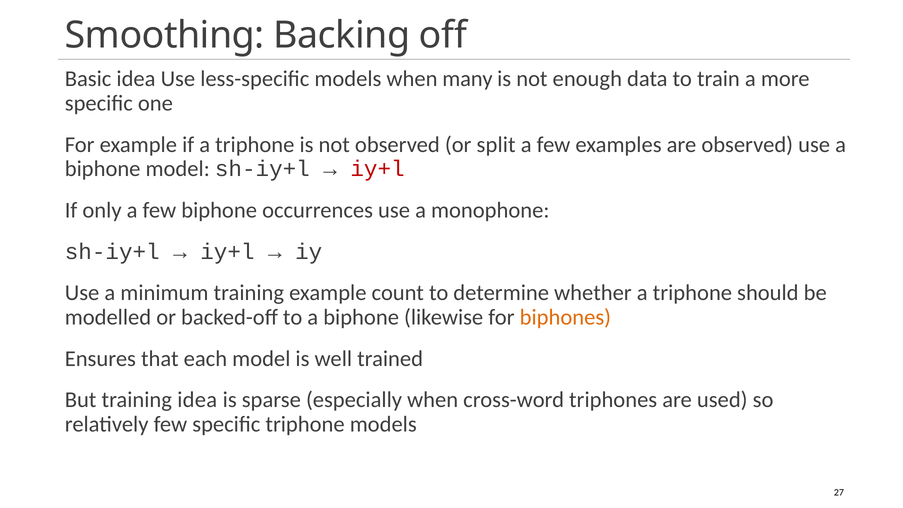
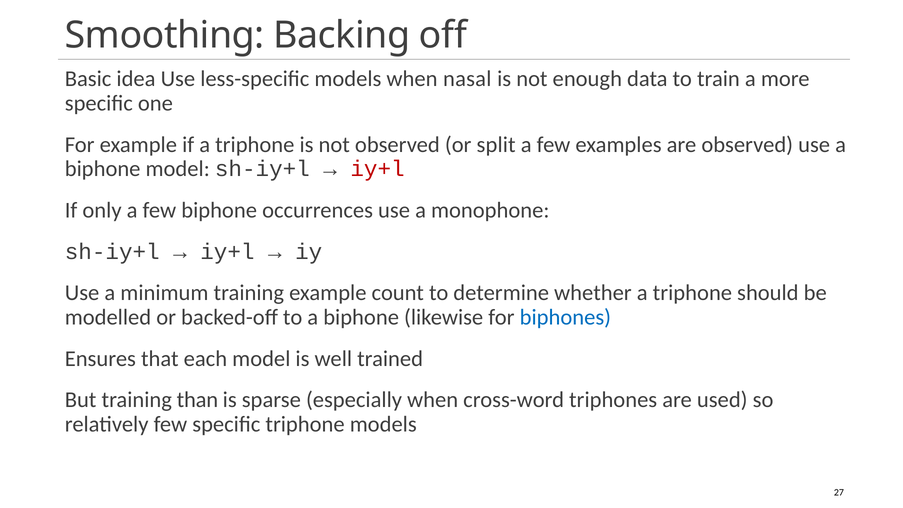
many: many -> nasal (467, 79)
biphones colour: orange -> blue (565, 317)
training idea: idea -> than (197, 400)
